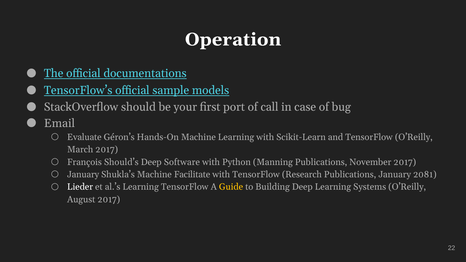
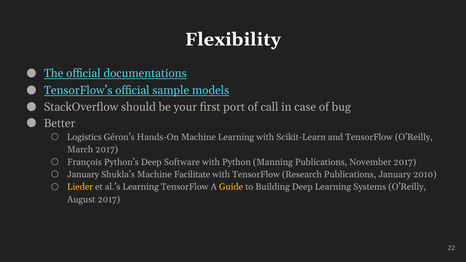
Operation: Operation -> Flexibility (233, 39)
Email: Email -> Better (60, 123)
Evaluate: Evaluate -> Logistics (84, 137)
Should’s: Should’s -> Python’s (121, 162)
2081: 2081 -> 2010 (425, 175)
Lieder colour: white -> yellow (80, 187)
